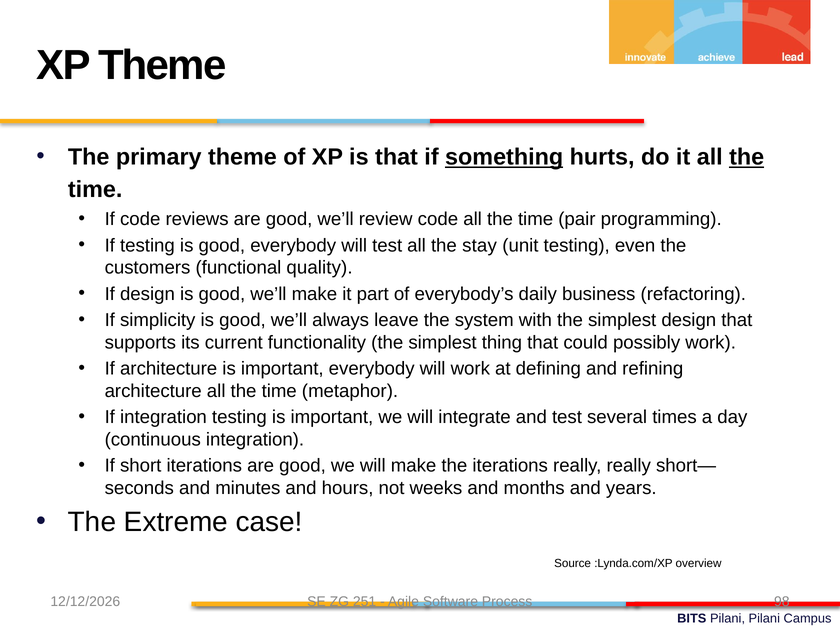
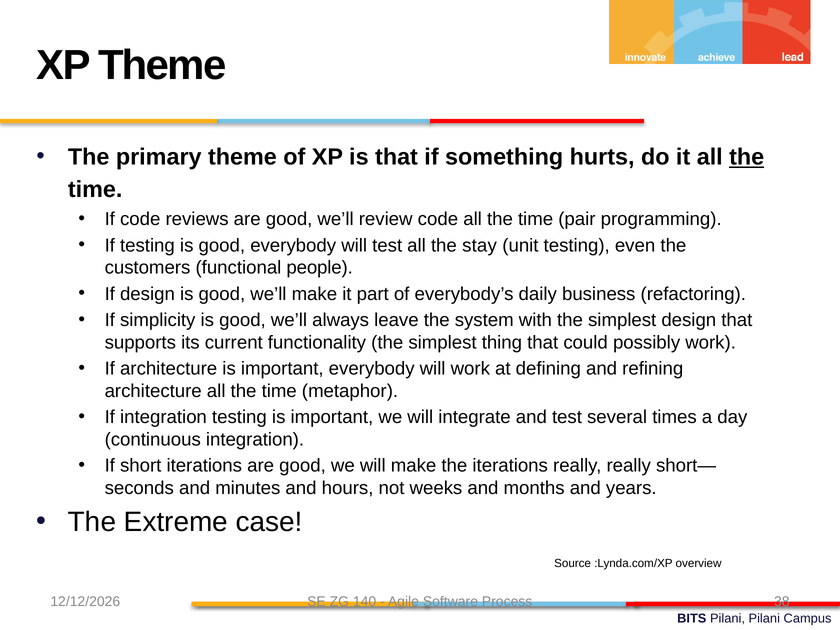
something underline: present -> none (504, 157)
quality: quality -> people (320, 268)
251: 251 -> 140 (365, 602)
98: 98 -> 38 (782, 602)
